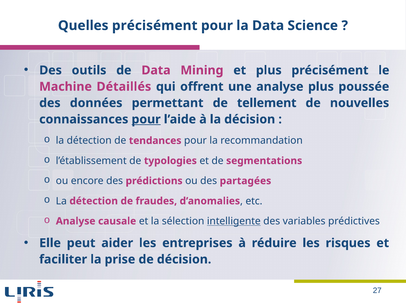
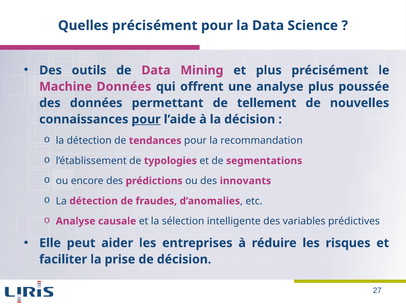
Machine Détaillés: Détaillés -> Données (124, 87)
partagées: partagées -> innovants (245, 181)
intelligente underline: present -> none (234, 221)
